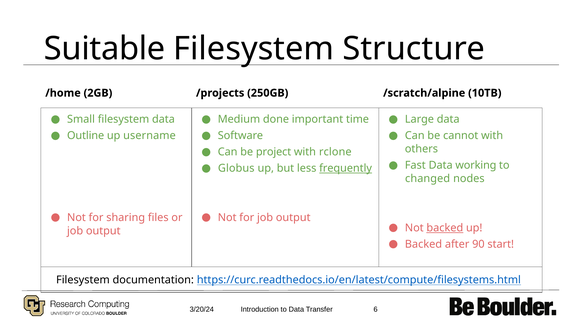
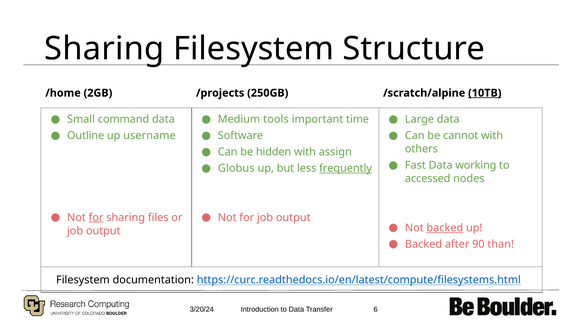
Suitable: Suitable -> Sharing (104, 49)
10TB underline: none -> present (485, 93)
Small filesystem: filesystem -> command (124, 119)
done: done -> tools (276, 119)
project: project -> hidden (274, 152)
rclone: rclone -> assign (335, 152)
changed: changed -> accessed (428, 179)
for underline: none -> present (96, 217)
start: start -> than (501, 244)
